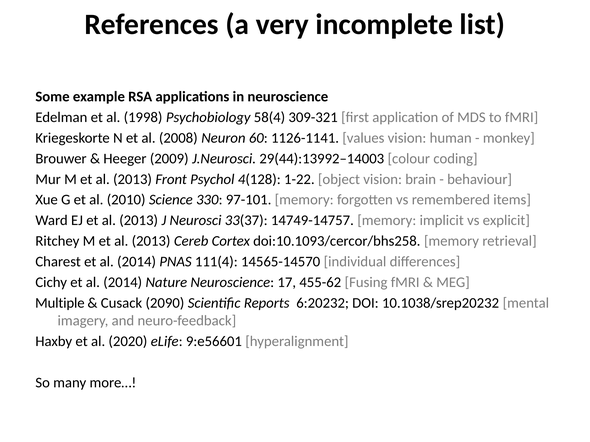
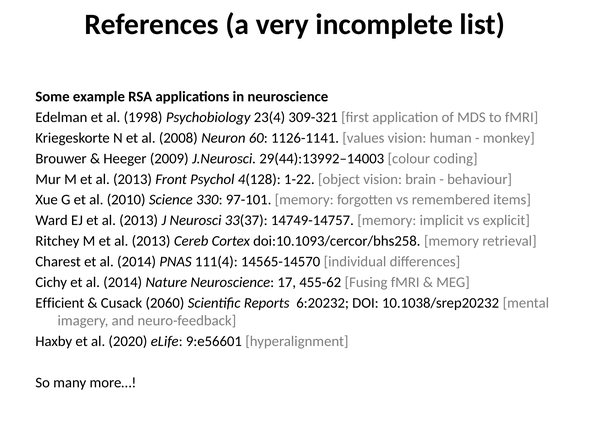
58(4: 58(4 -> 23(4 (269, 117)
Multiple: Multiple -> Efficient (60, 303)
2090: 2090 -> 2060 (165, 303)
